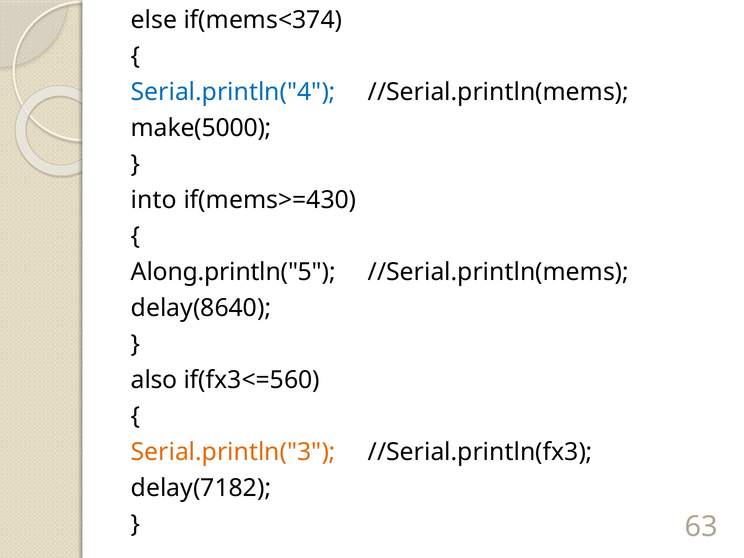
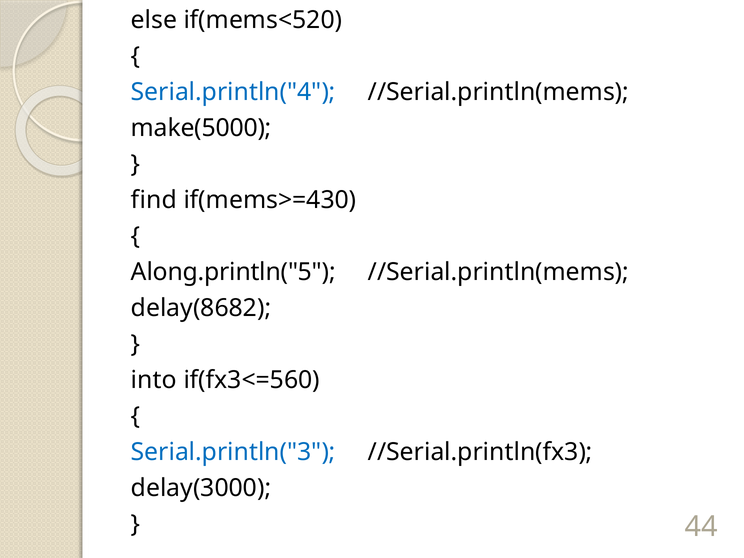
if(mems<374: if(mems<374 -> if(mems<520 (263, 20)
into: into -> find (154, 200)
delay(8640: delay(8640 -> delay(8682 (201, 308)
also: also -> into (154, 380)
Serial.println("3 colour: orange -> blue (233, 452)
delay(7182: delay(7182 -> delay(3000 (201, 488)
63: 63 -> 44 (701, 527)
